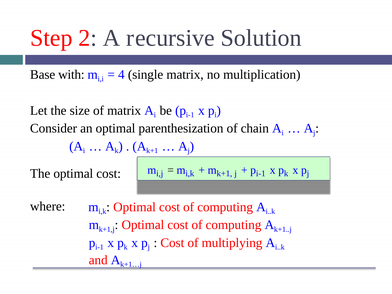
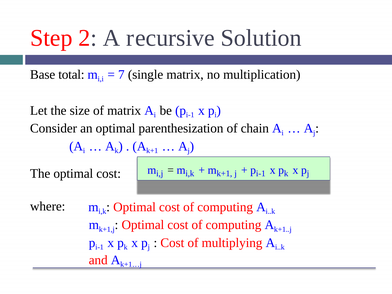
with: with -> total (71, 74)
4: 4 -> 7 (121, 74)
